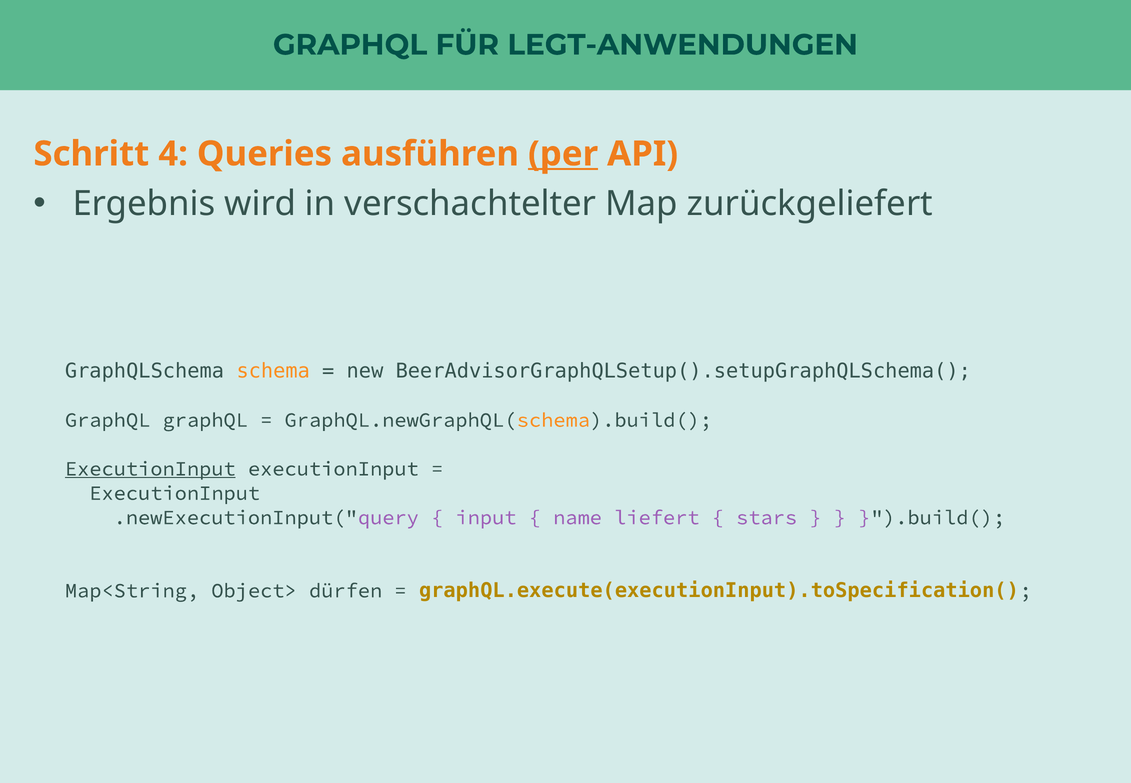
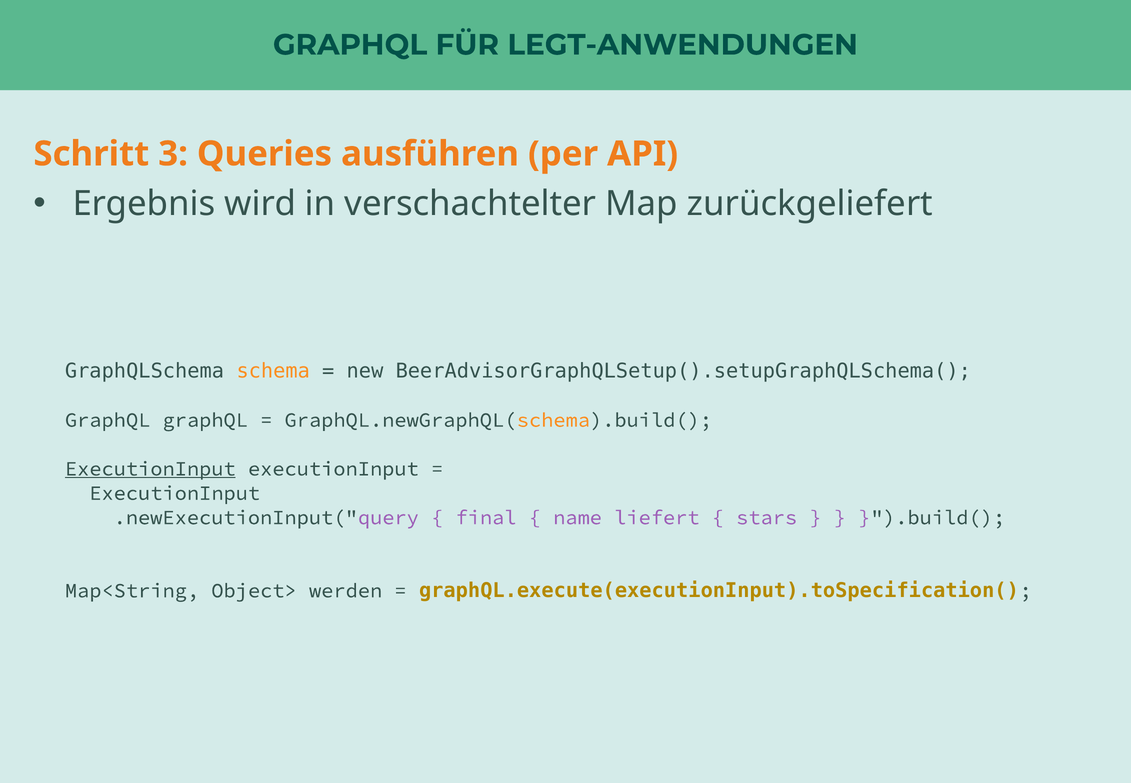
4: 4 -> 3 (173, 154)
per underline: present -> none (563, 154)
input: input -> final (486, 518)
dürfen: dürfen -> werden (346, 591)
